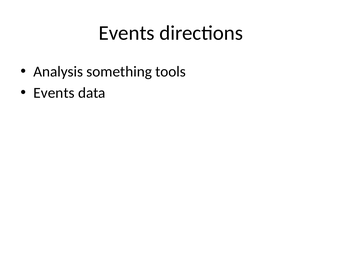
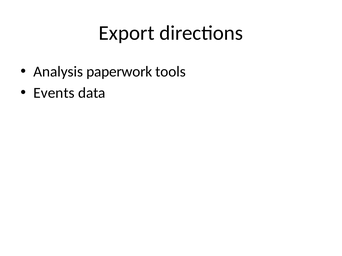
Events: Events -> Export (127, 33)
something: something -> paperwork (119, 72)
